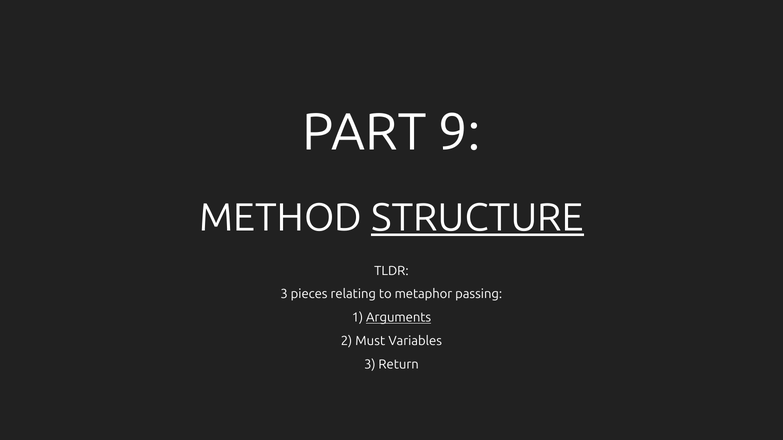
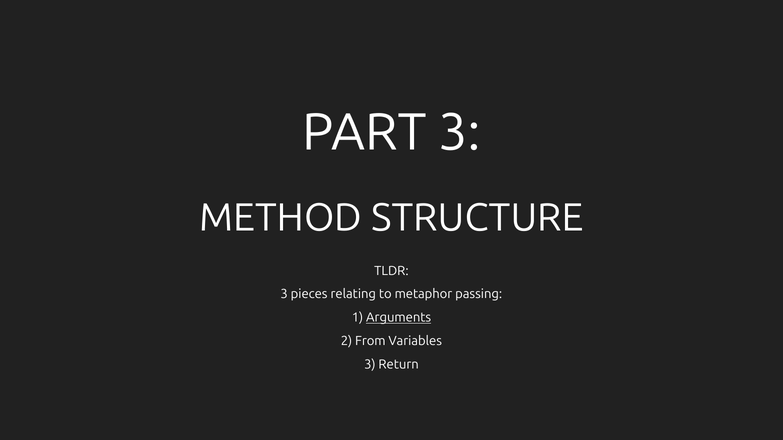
PART 9: 9 -> 3 (460, 133)
STRUCTURE underline: present -> none (477, 218)
Must: Must -> From (370, 341)
